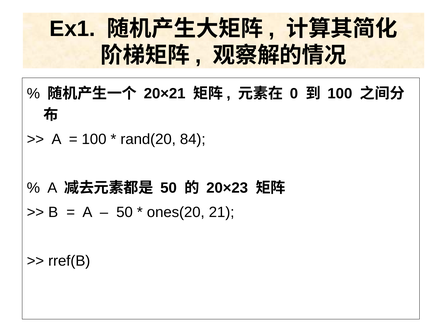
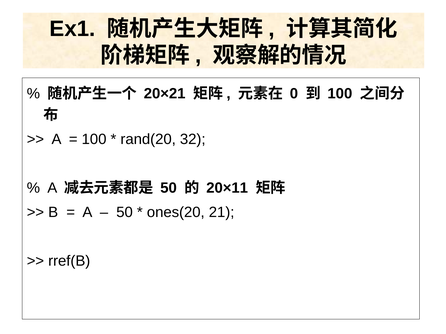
84: 84 -> 32 (193, 140)
20×23: 20×23 -> 20×11 (227, 188)
